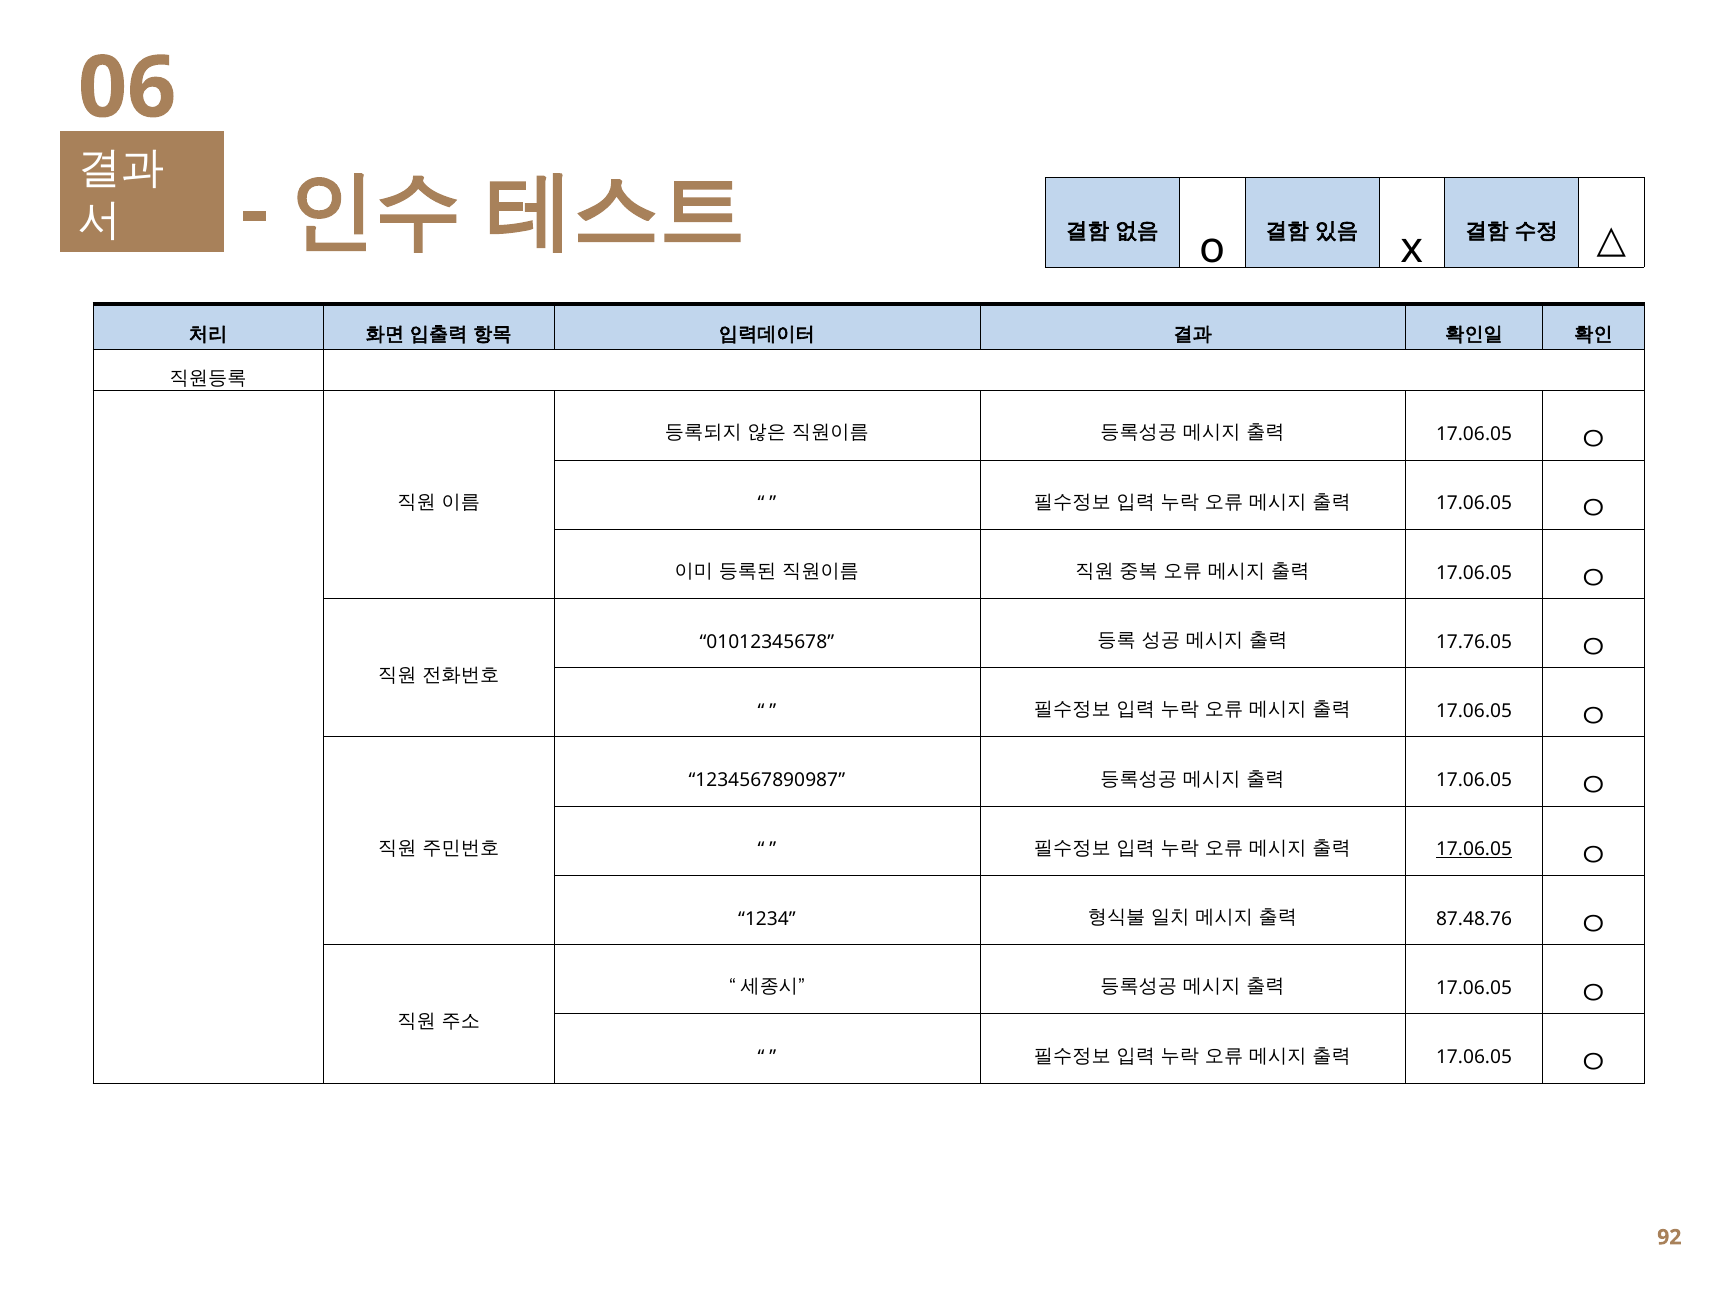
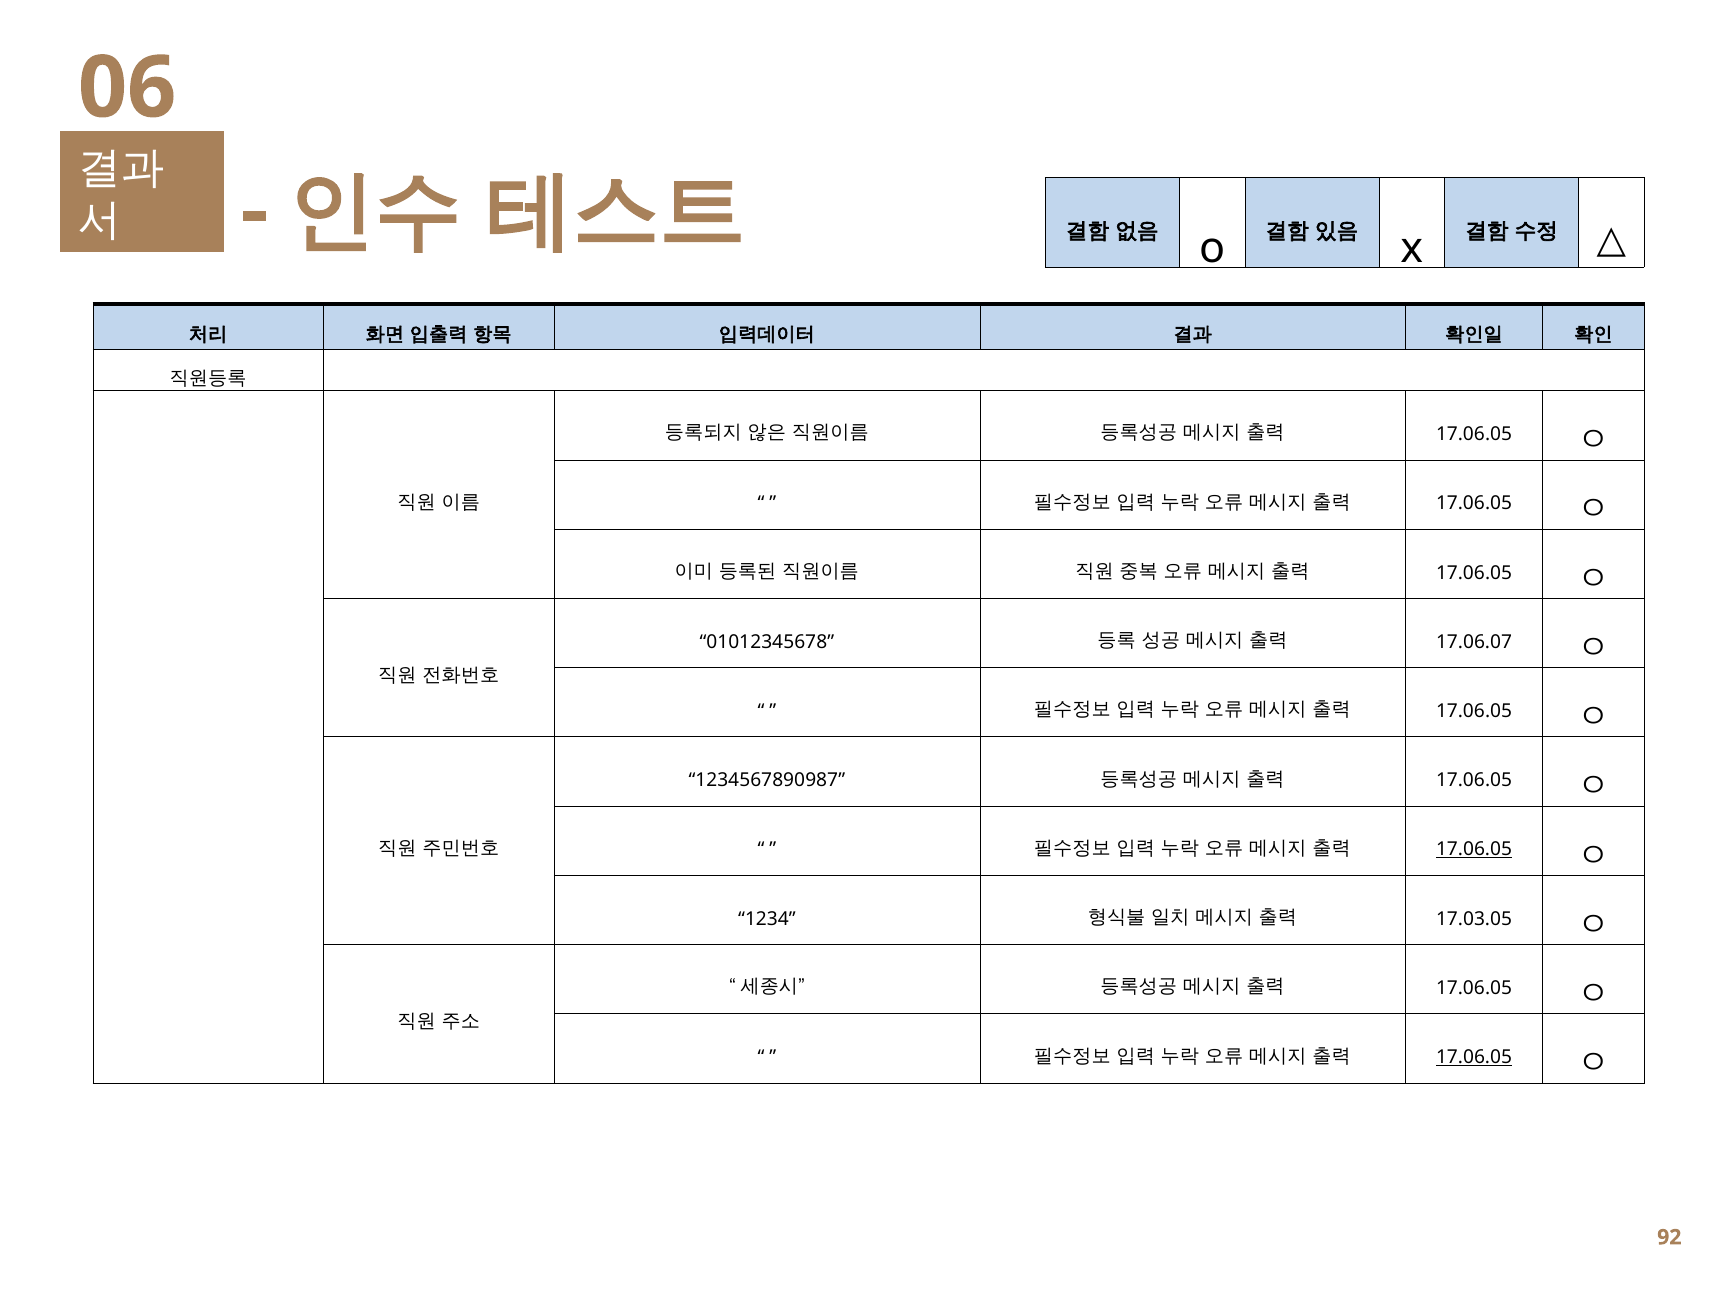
17.76.05: 17.76.05 -> 17.06.07 (1474, 642)
87.48.76: 87.48.76 -> 17.03.05 (1474, 919)
17.06.05 underline: none -> present (1474, 1057)
